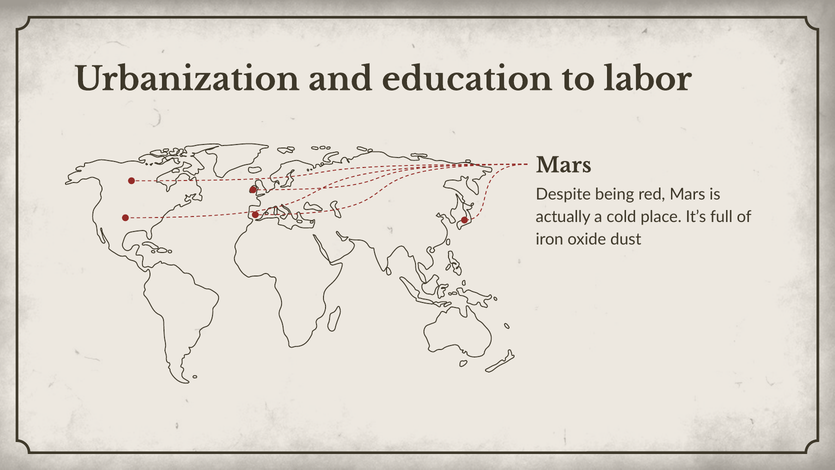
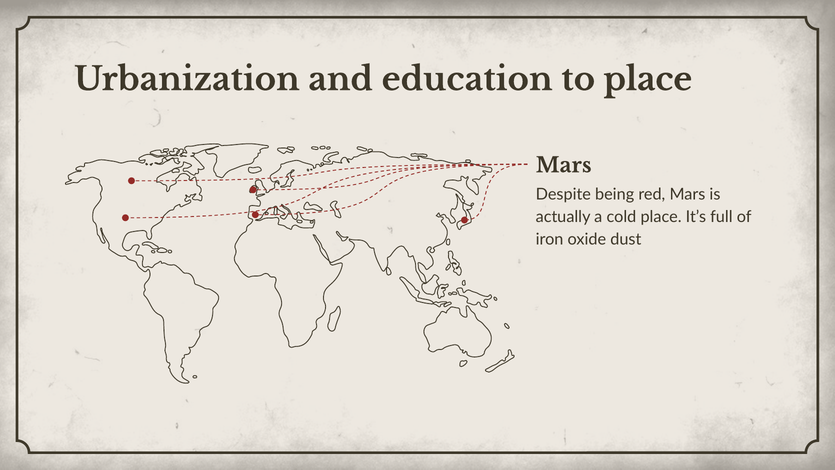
to labor: labor -> place (648, 79)
